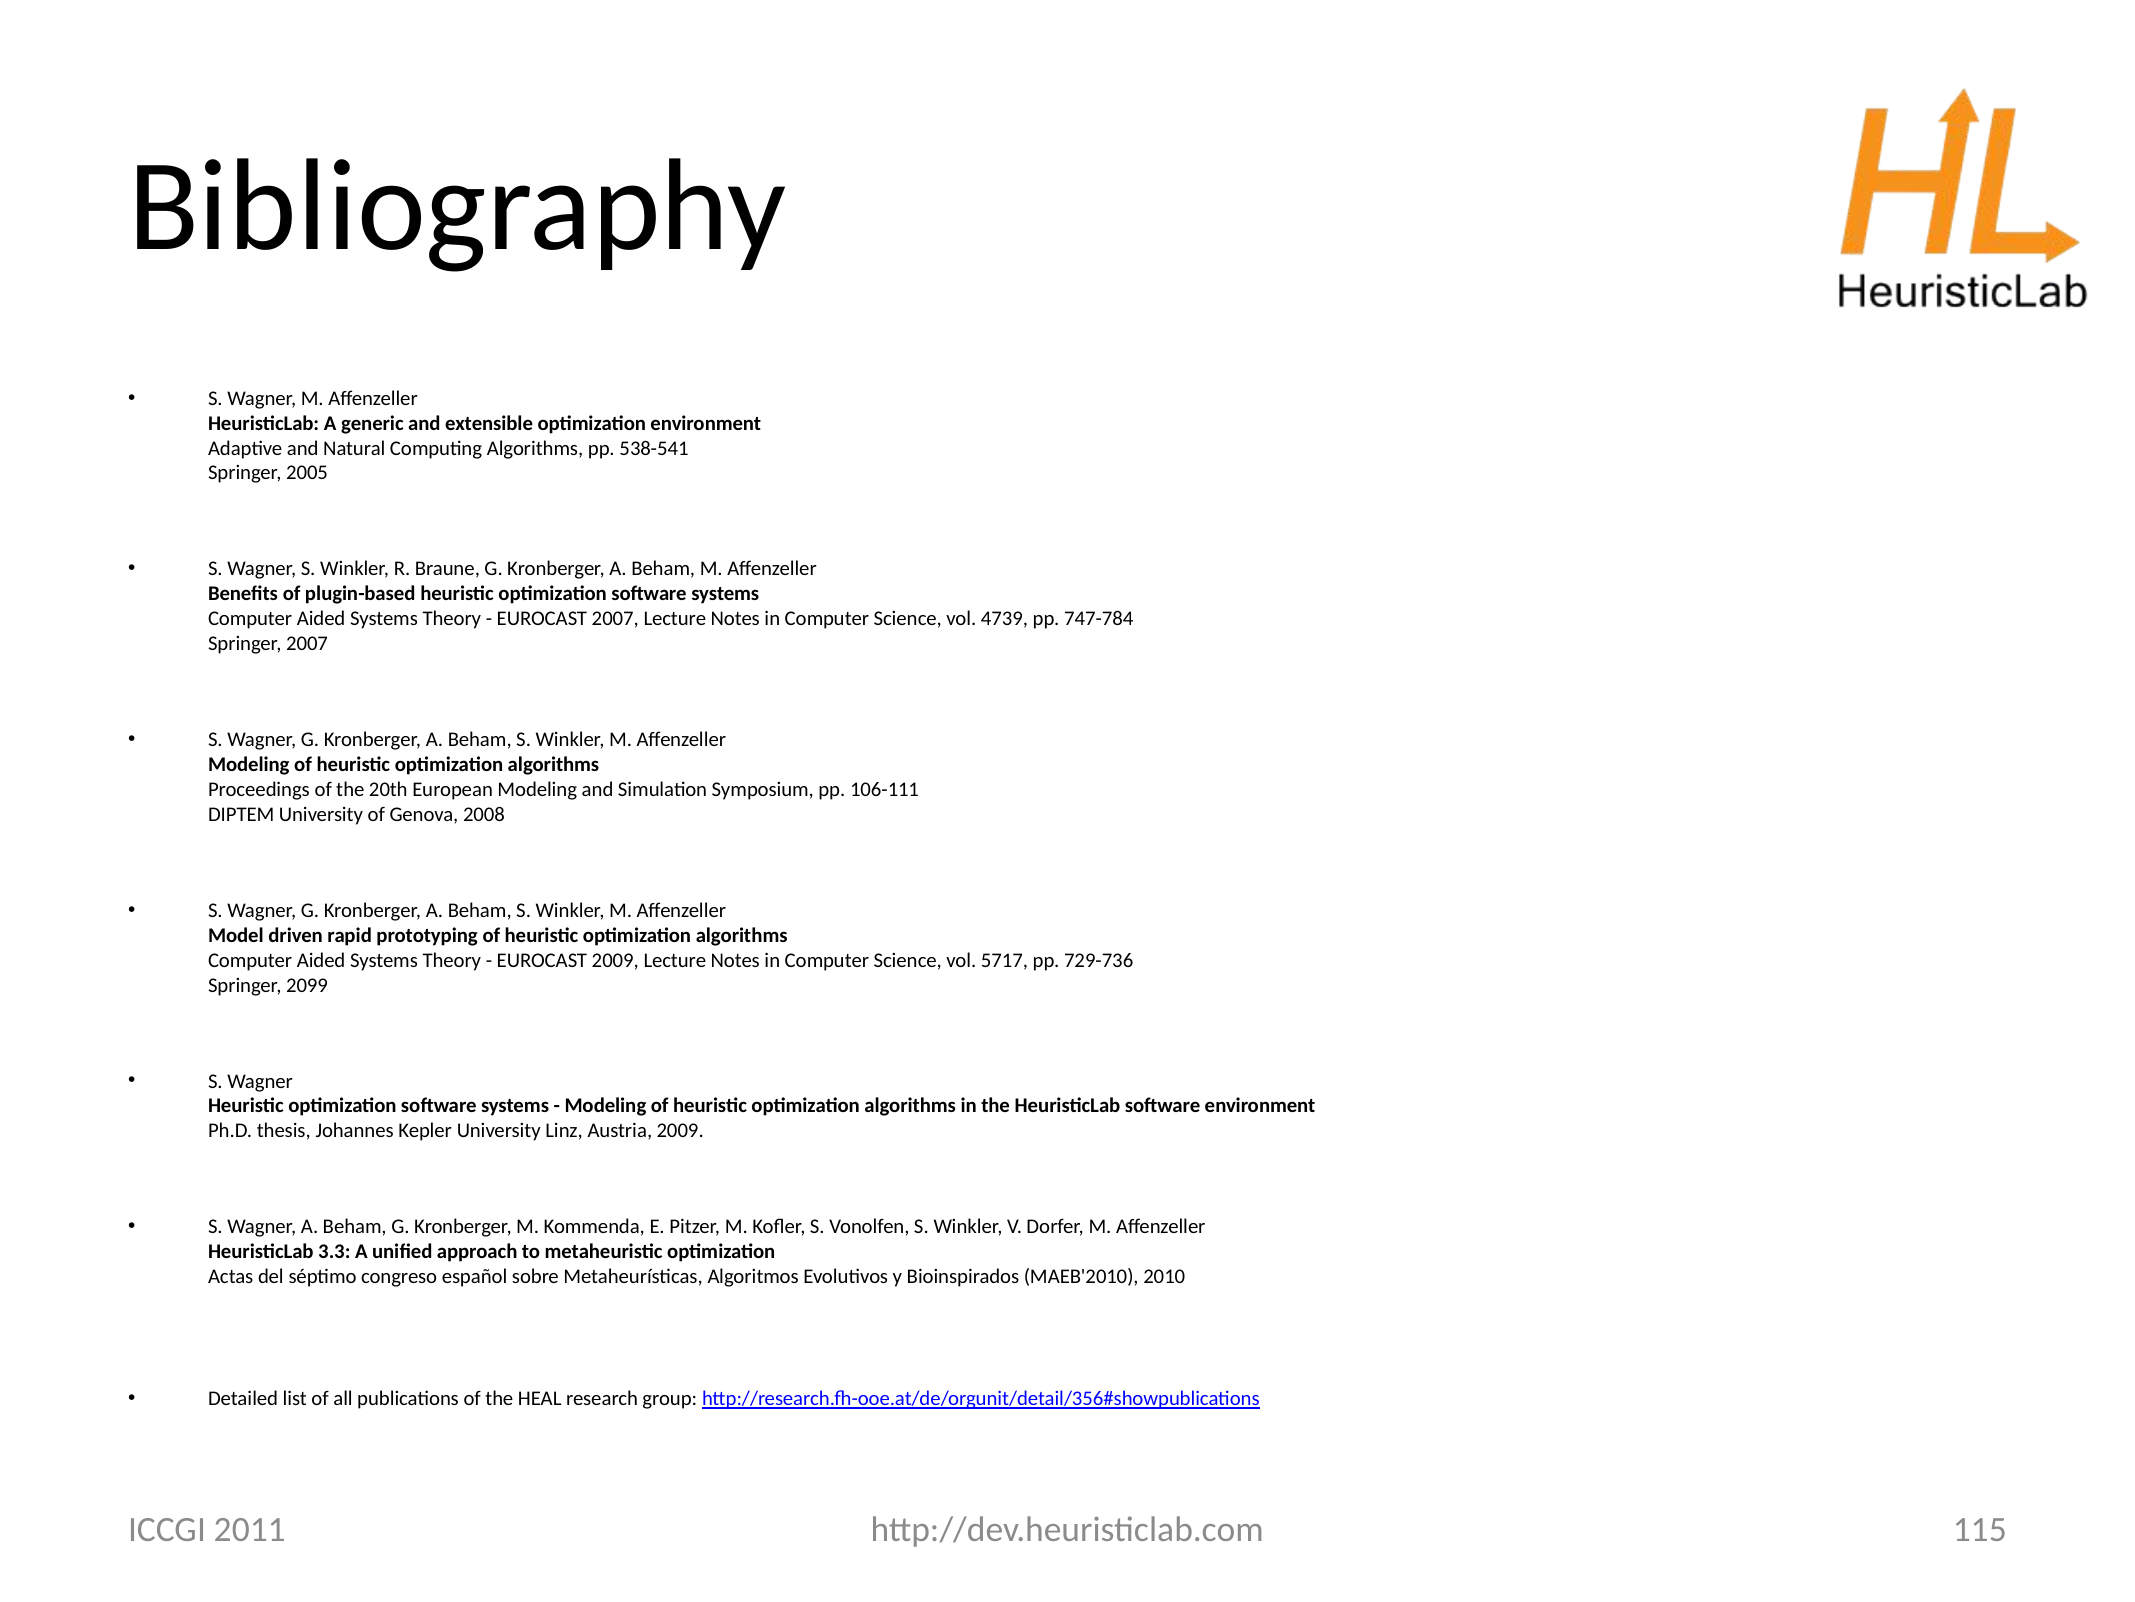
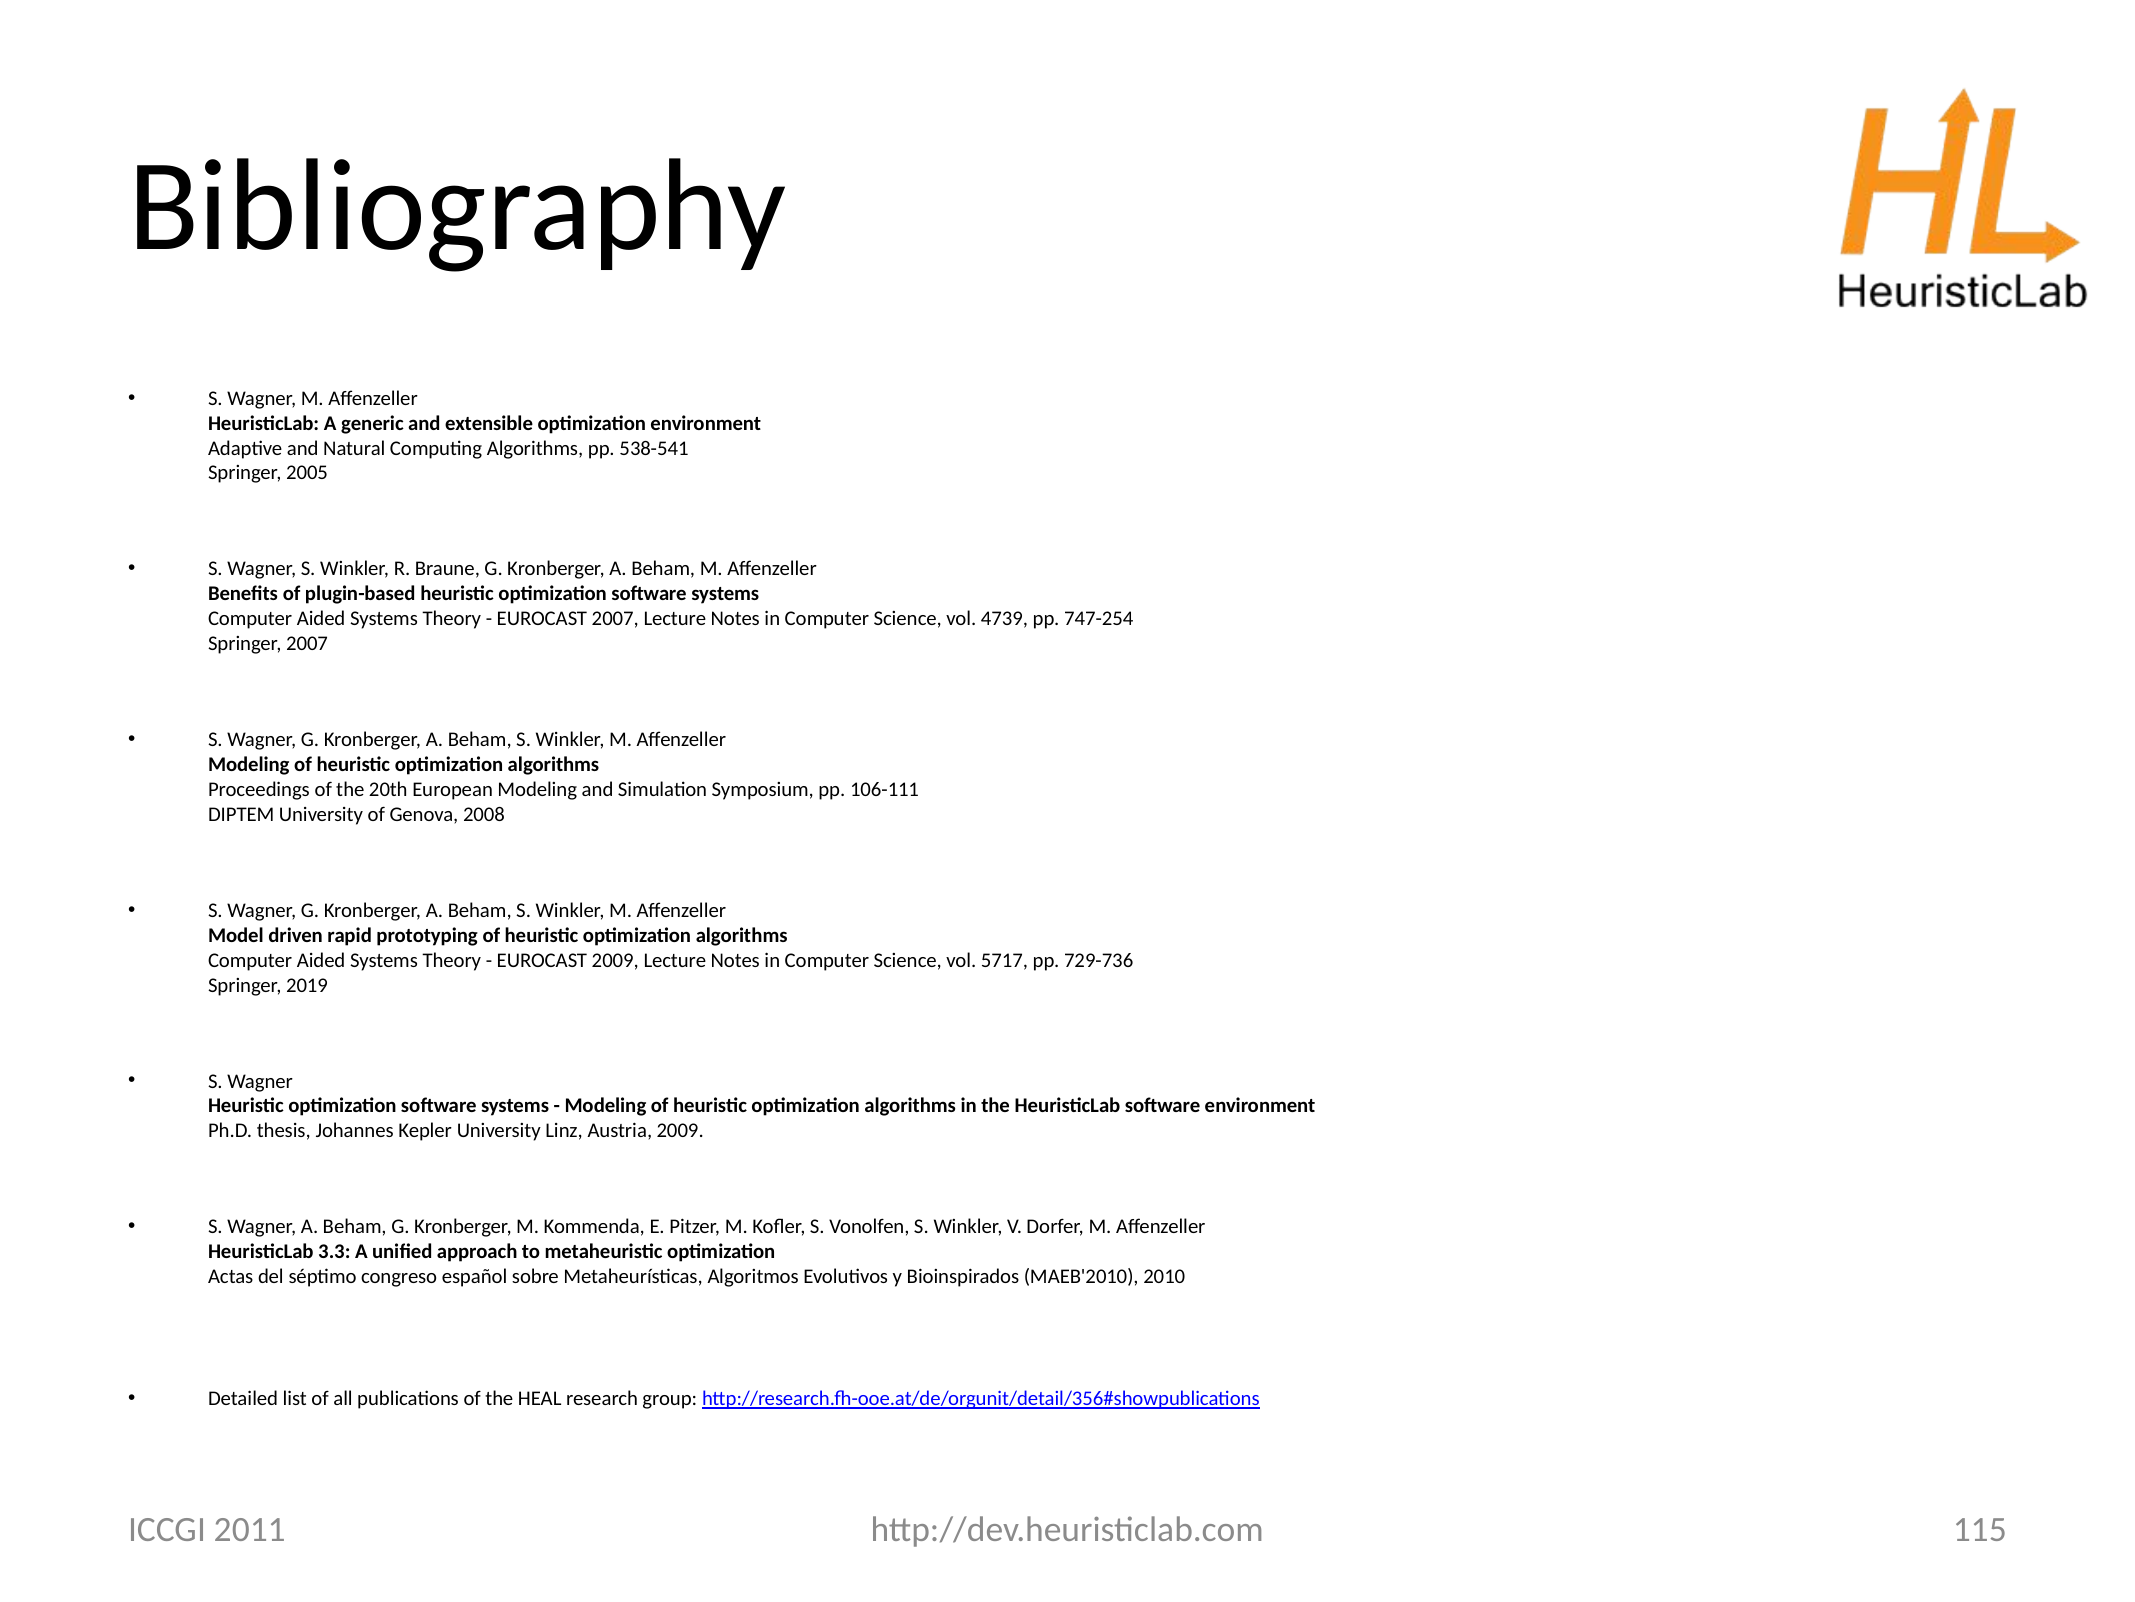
747-784: 747-784 -> 747-254 (1099, 619)
2099: 2099 -> 2019 (307, 985)
